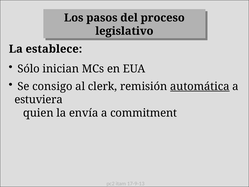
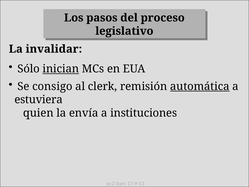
establece: establece -> invalidar (54, 49)
inician underline: none -> present (61, 69)
commitment: commitment -> instituciones (144, 113)
